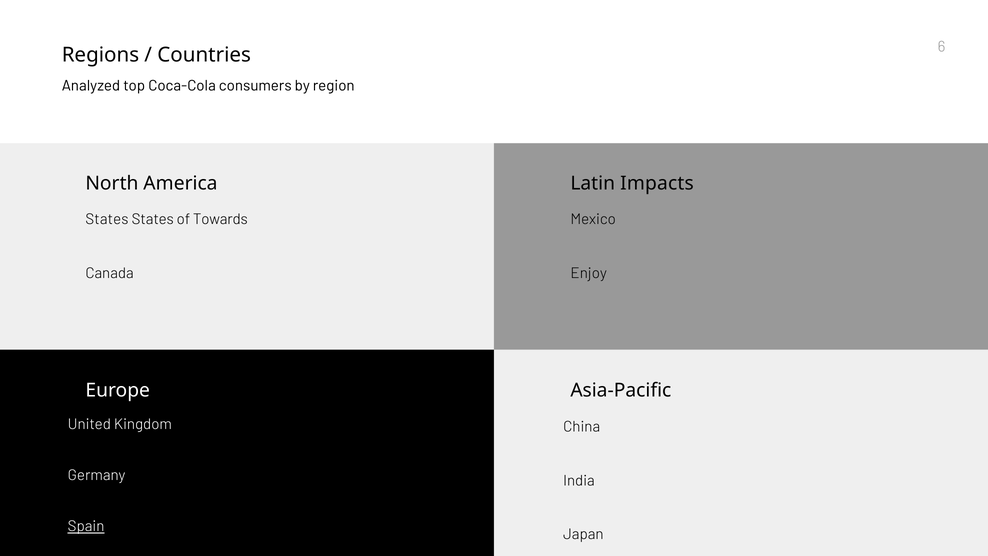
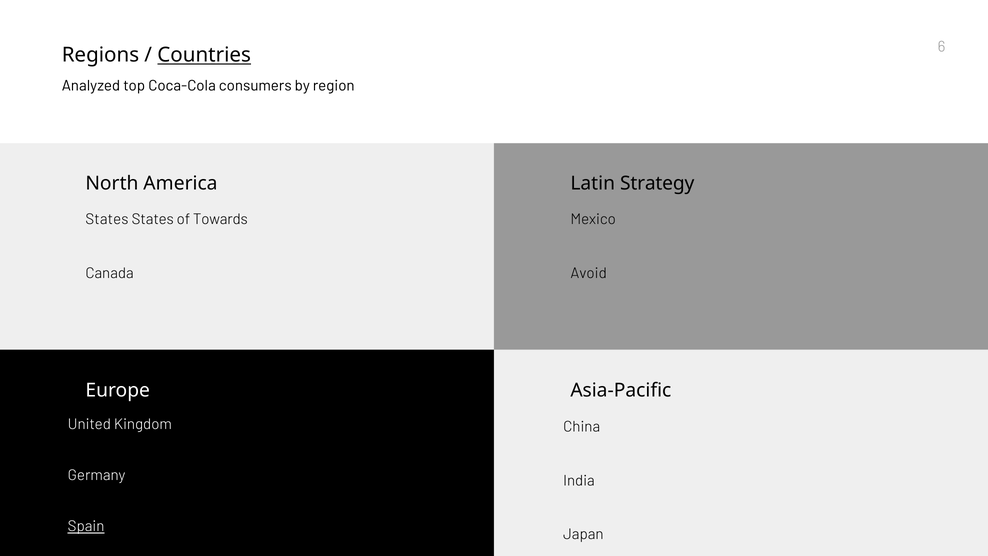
Countries underline: none -> present (204, 55)
Impacts: Impacts -> Strategy (657, 183)
Enjoy: Enjoy -> Avoid (589, 273)
